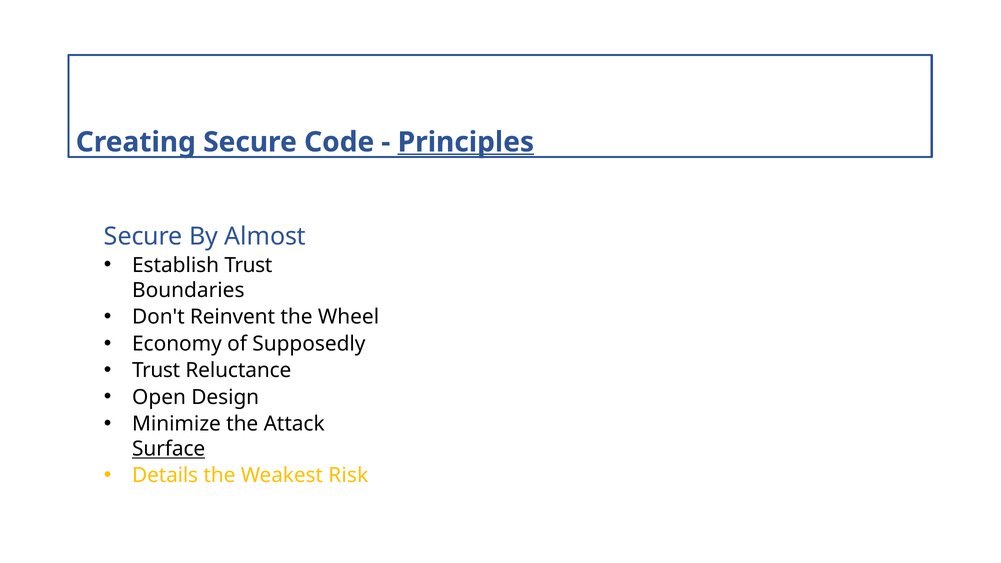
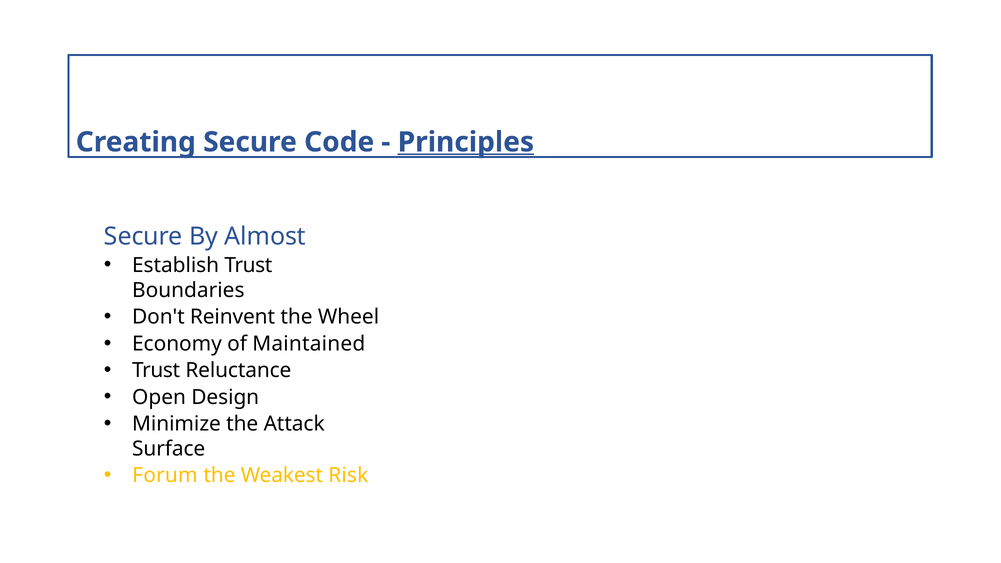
Supposedly: Supposedly -> Maintained (309, 344)
Surface underline: present -> none (169, 449)
Details: Details -> Forum (165, 476)
